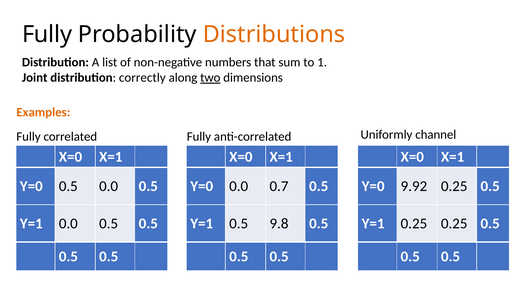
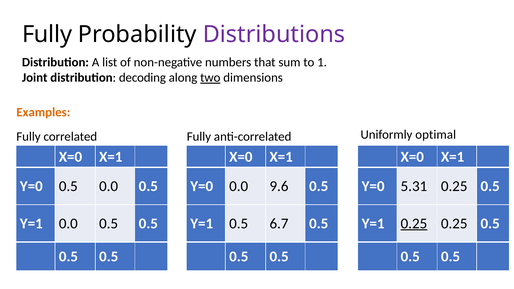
Distributions colour: orange -> purple (274, 34)
correctly: correctly -> decoding (142, 78)
channel: channel -> optimal (436, 135)
0.7: 0.7 -> 9.6 (279, 186)
9.92: 9.92 -> 5.31 (414, 186)
9.8: 9.8 -> 6.7 (279, 224)
0.25 underline: none -> present (414, 224)
